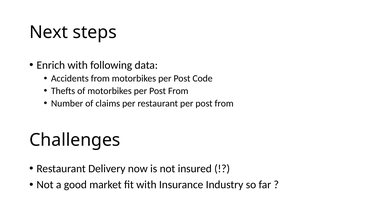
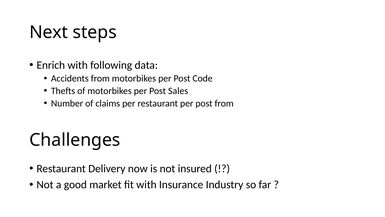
motorbikes per Post From: From -> Sales (178, 91)
